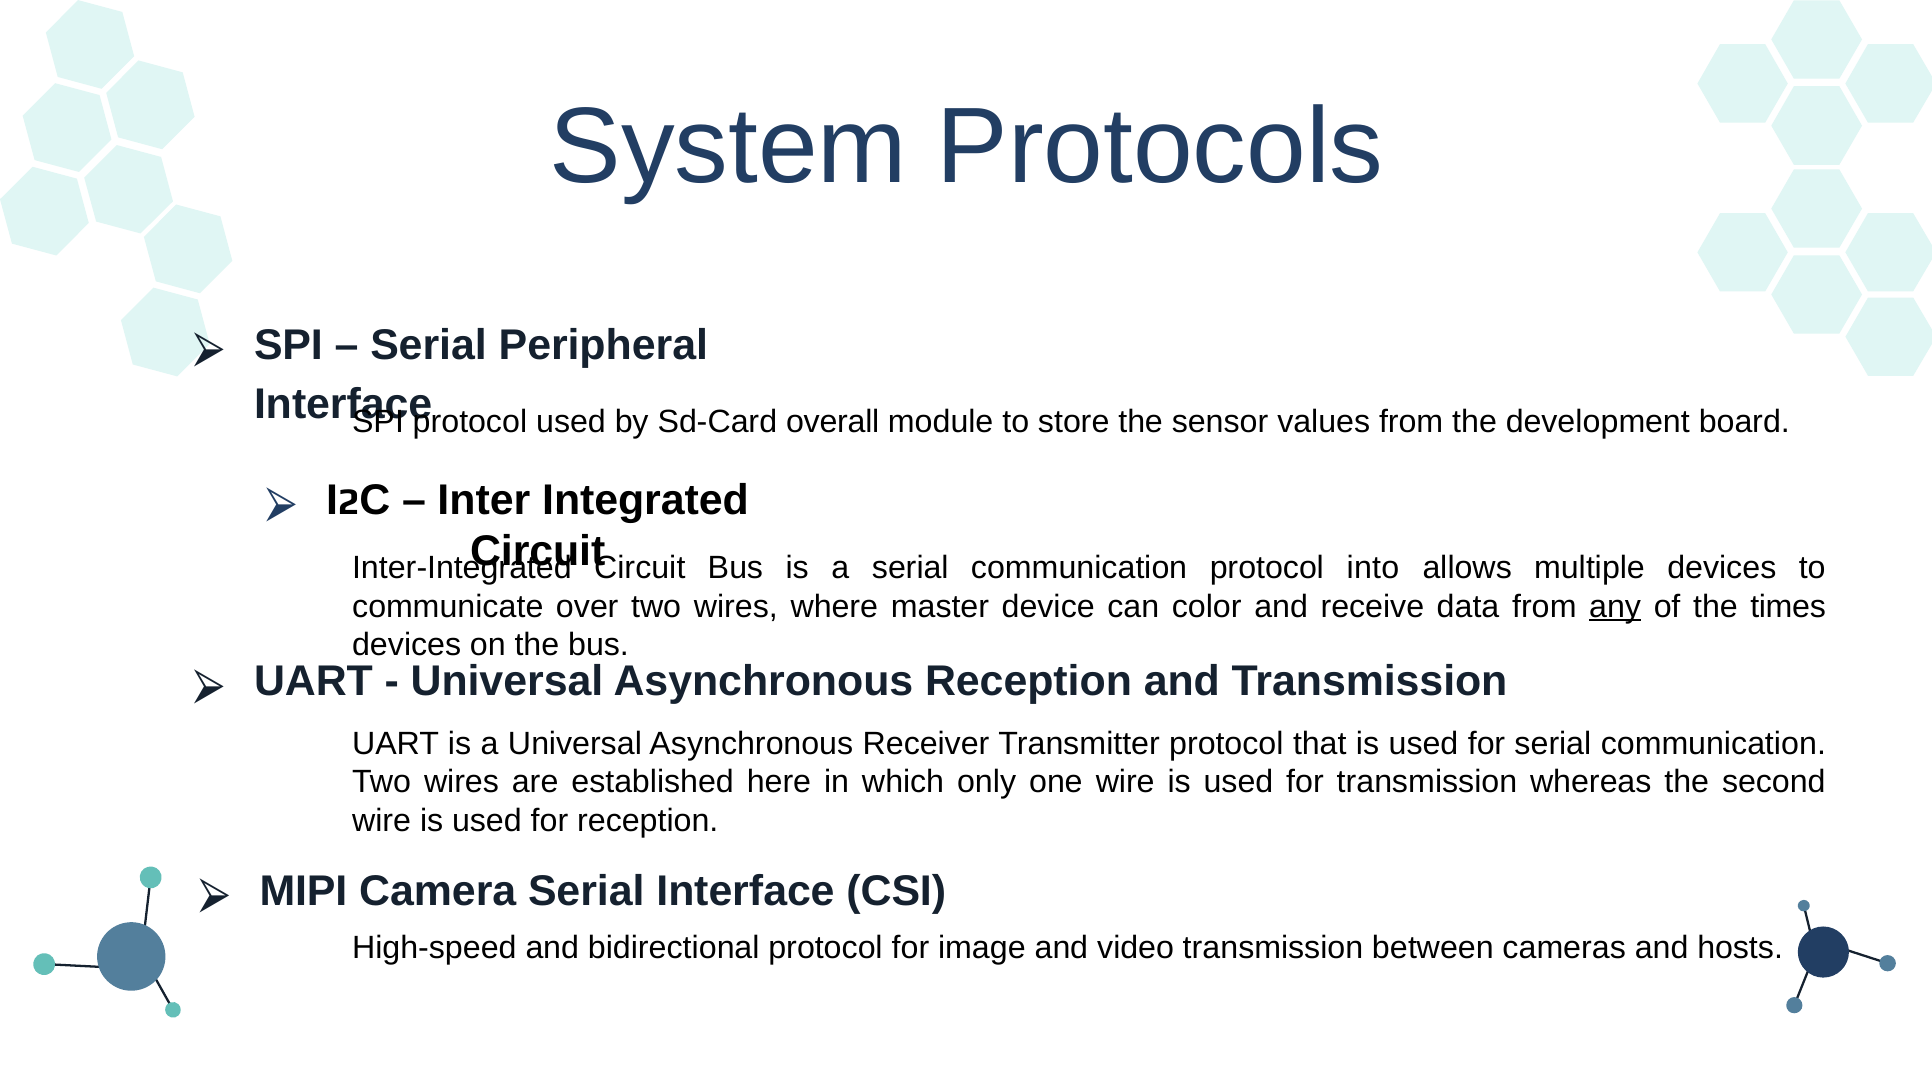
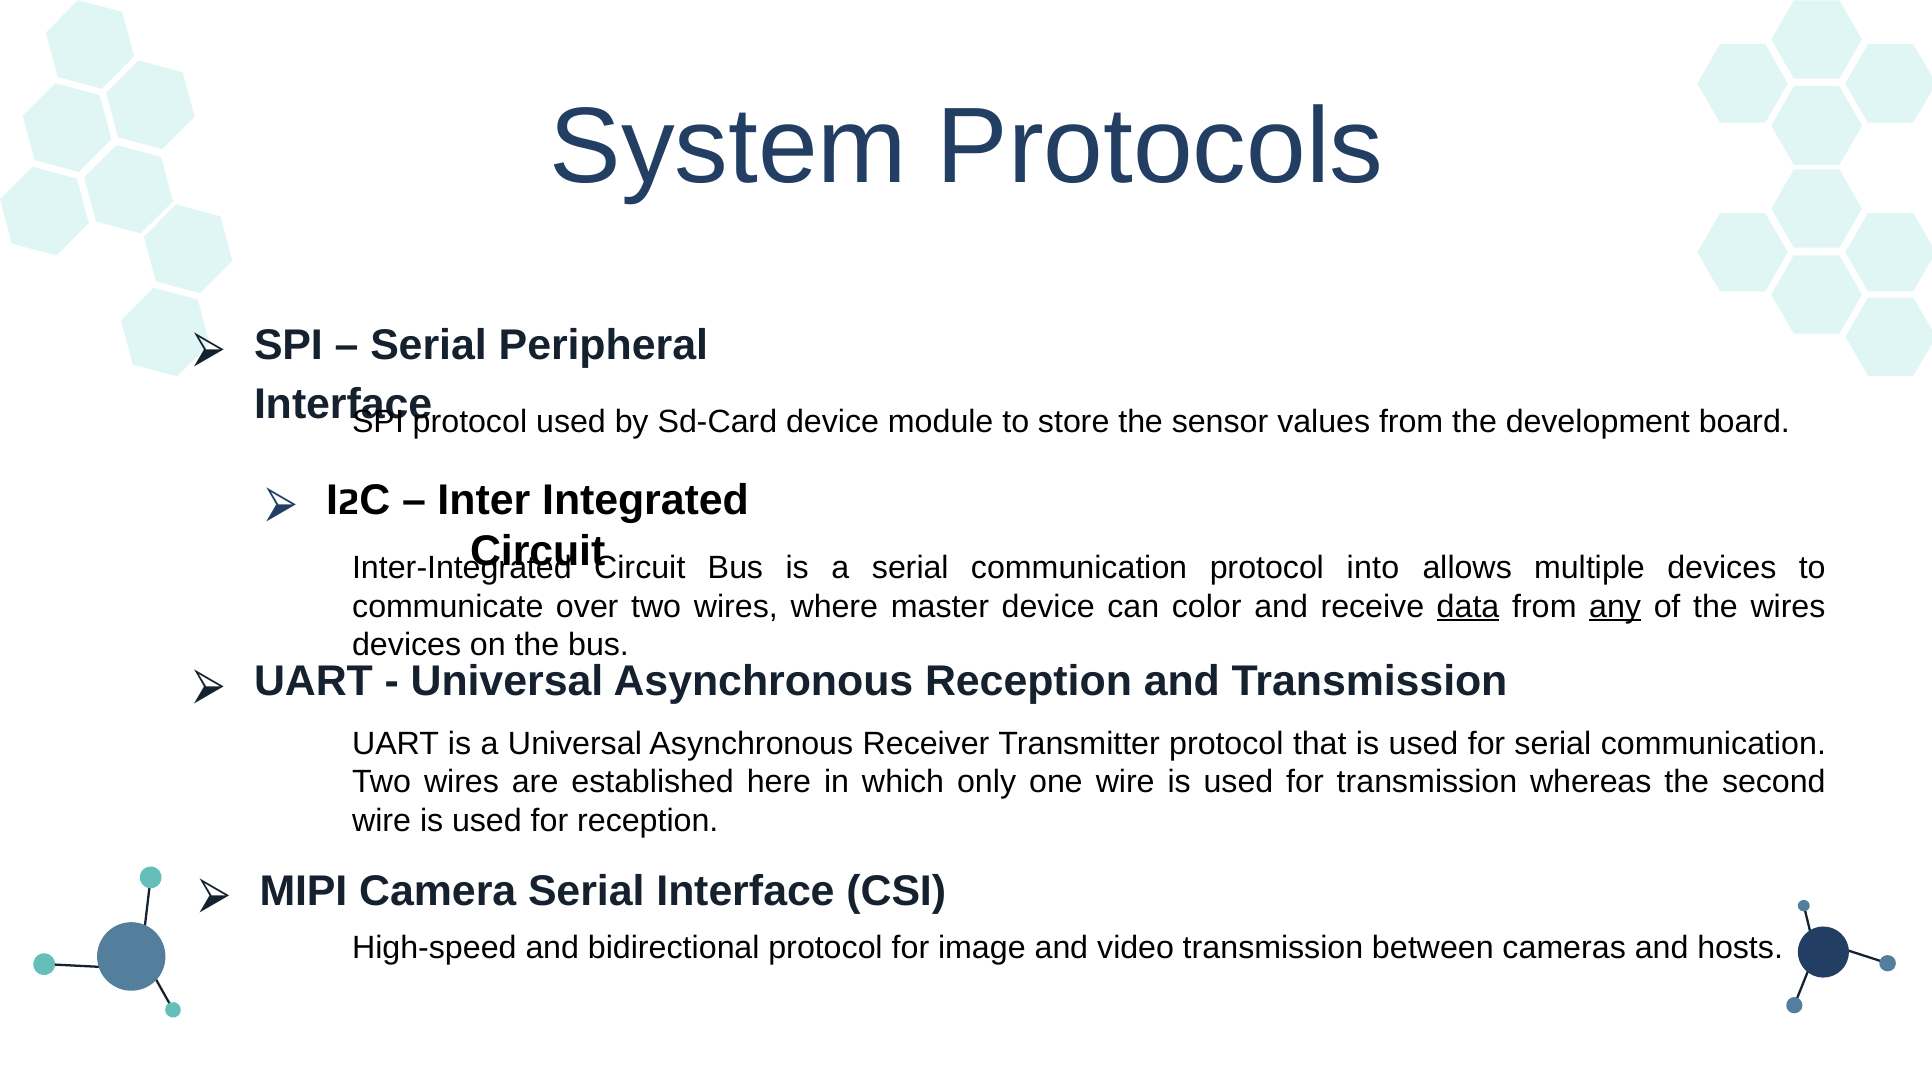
Sd-Card overall: overall -> device (833, 421)
data underline: none -> present (1468, 606)
the times: times -> wires (1788, 606)
